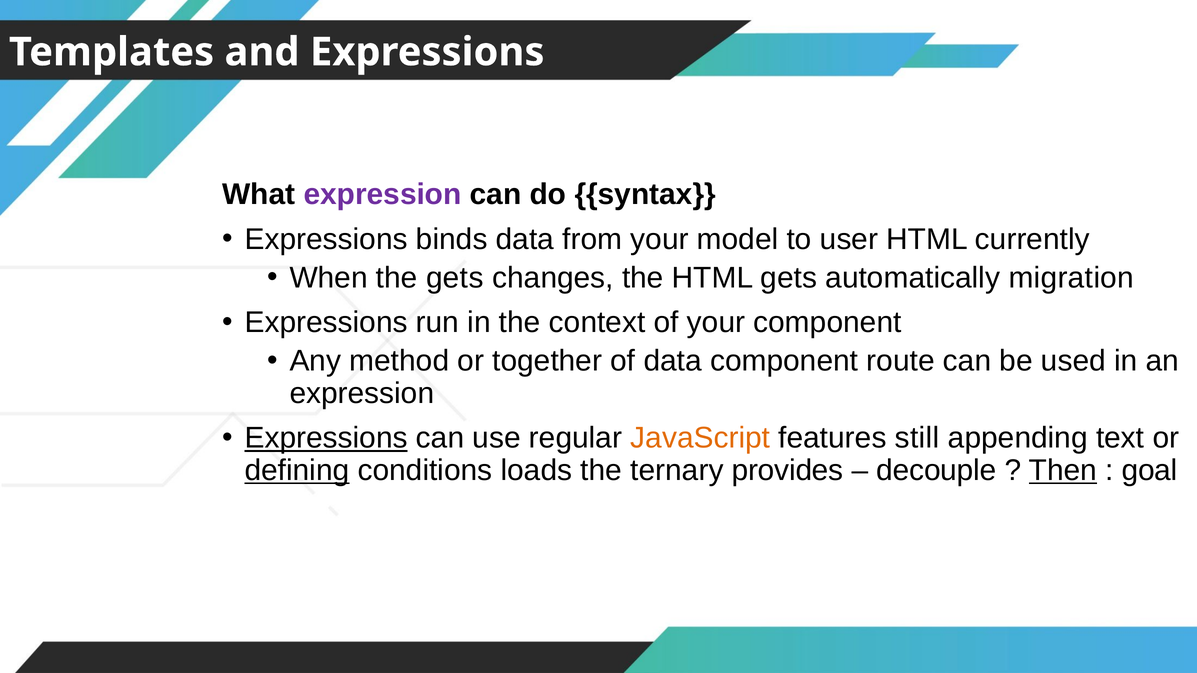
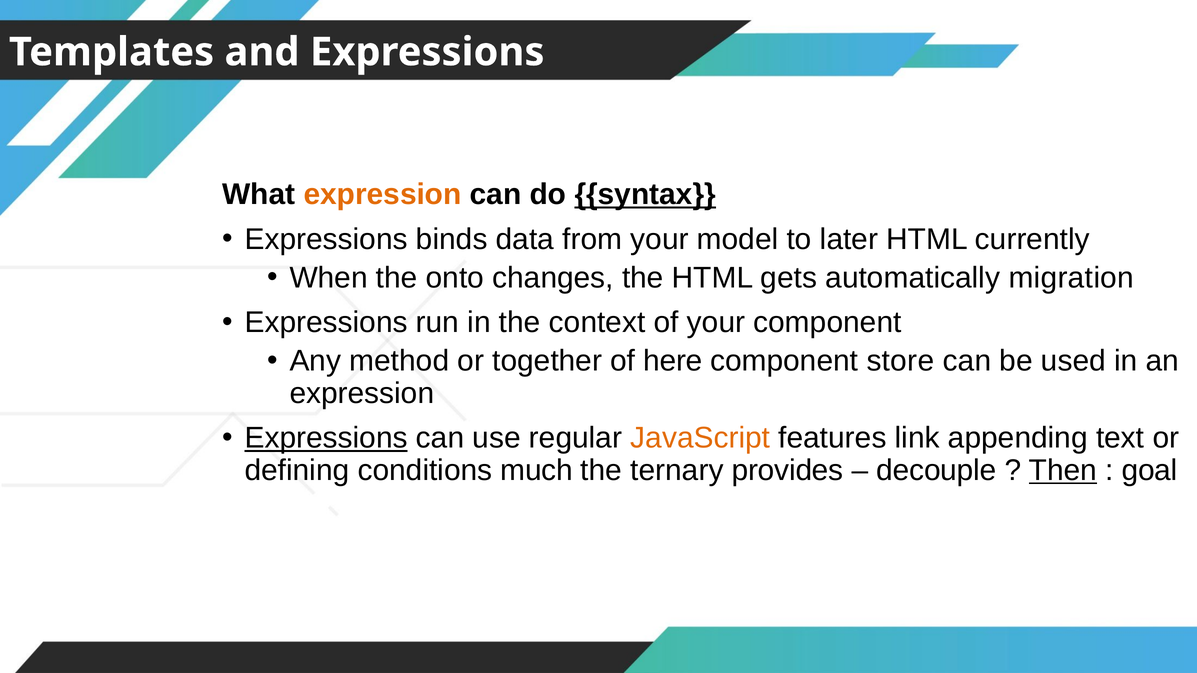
expression colour: purple -> orange (383, 195)
syntax underline: none -> present (645, 195)
user: user -> later (849, 239)
the gets: gets -> onto (455, 278)
of data: data -> here (673, 361)
route: route -> store (900, 361)
still: still -> link (917, 438)
defining underline: present -> none (297, 471)
loads: loads -> much (537, 471)
